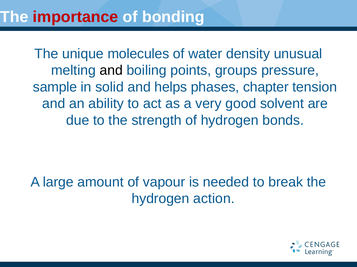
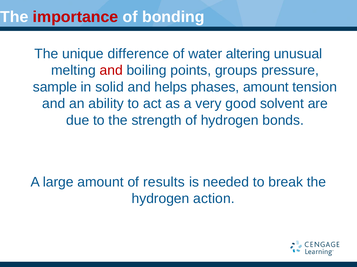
molecules: molecules -> difference (138, 54)
density: density -> altering (248, 54)
and colour: black -> red (111, 71)
phases chapter: chapter -> amount (266, 87)
vapour: vapour -> results (164, 182)
